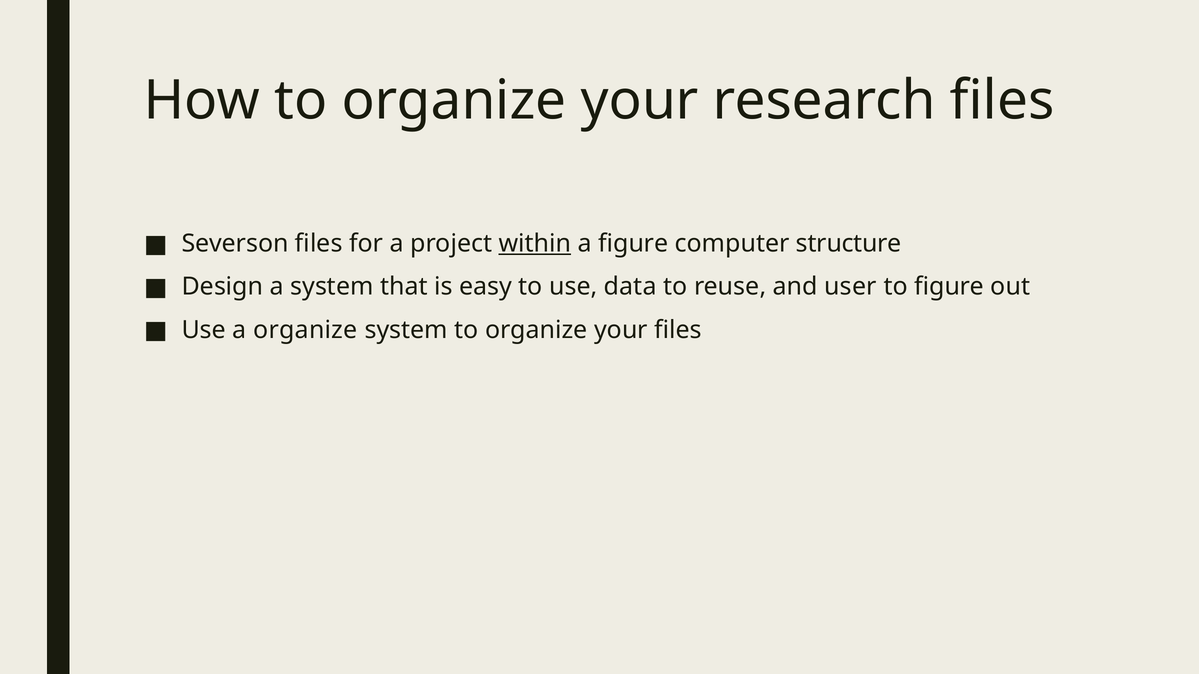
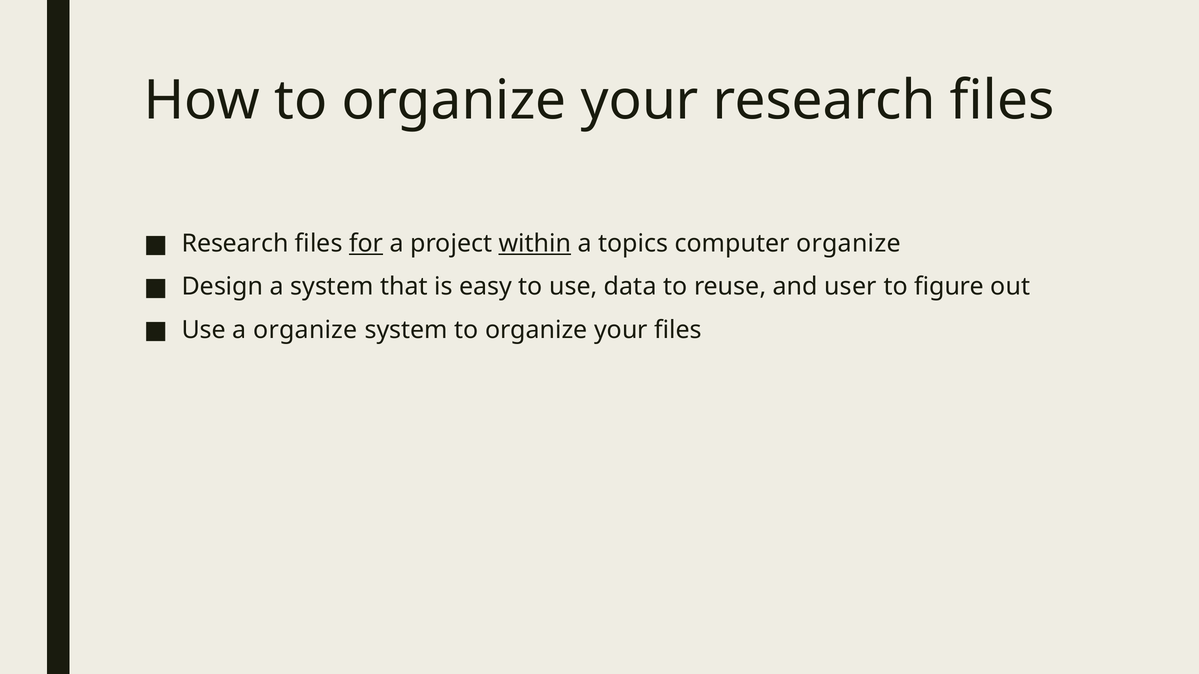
Severson: Severson -> Research (235, 244)
for underline: none -> present (366, 244)
a figure: figure -> topics (633, 244)
computer structure: structure -> organize (849, 244)
